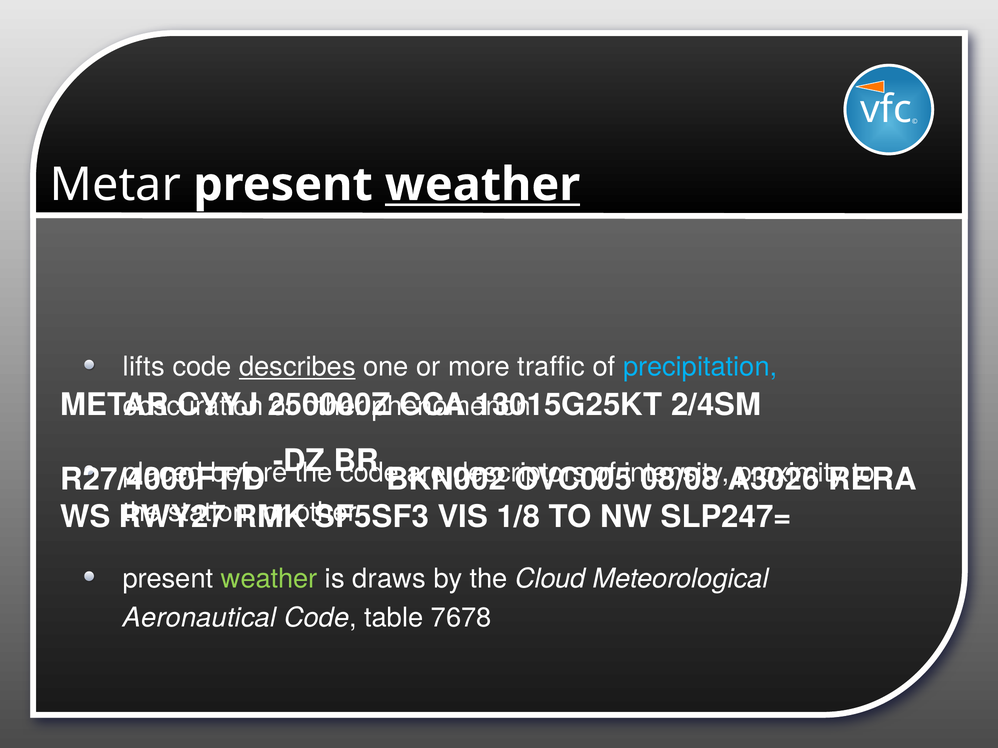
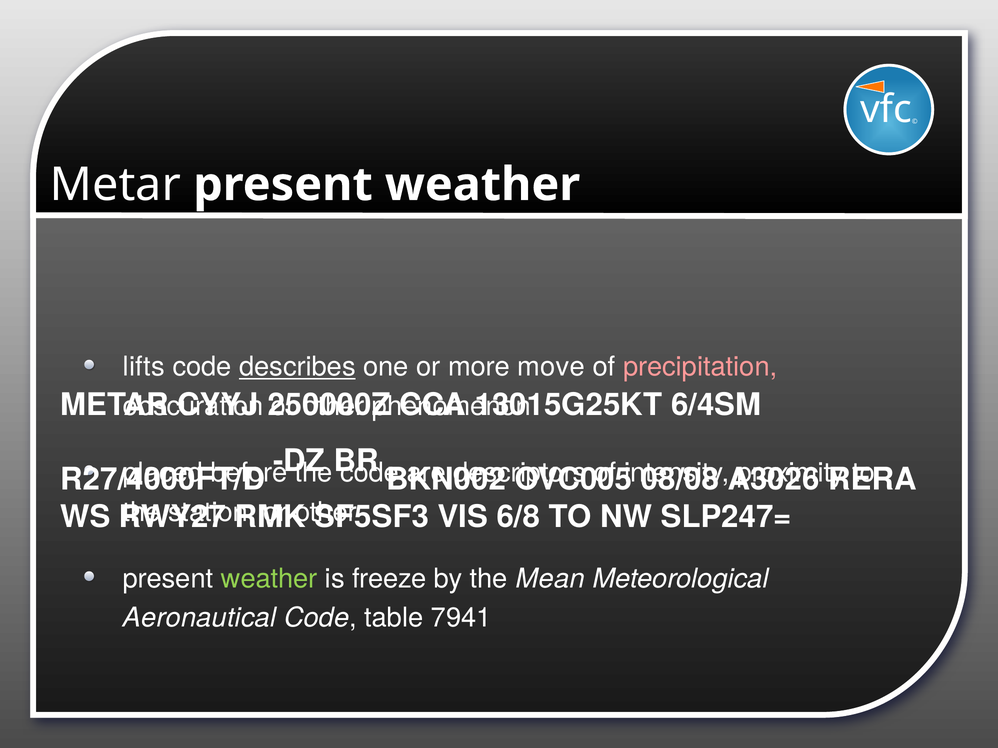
weather underline: present -> none (483, 185)
traffic: traffic -> move (551, 367)
precipitation colour: light blue -> pink (700, 367)
2/4SM: 2/4SM -> 6/4SM (716, 405)
1/8: 1/8 -> 6/8 (518, 517)
draws: draws -> freeze (389, 579)
Cloud: Cloud -> Mean (550, 579)
7678: 7678 -> 7941 (461, 618)
